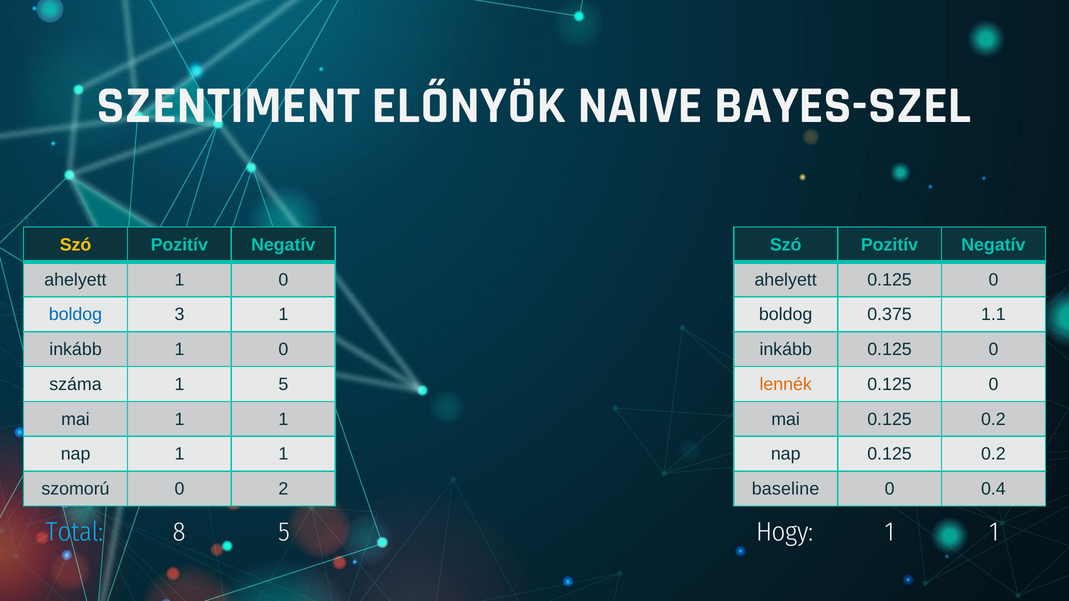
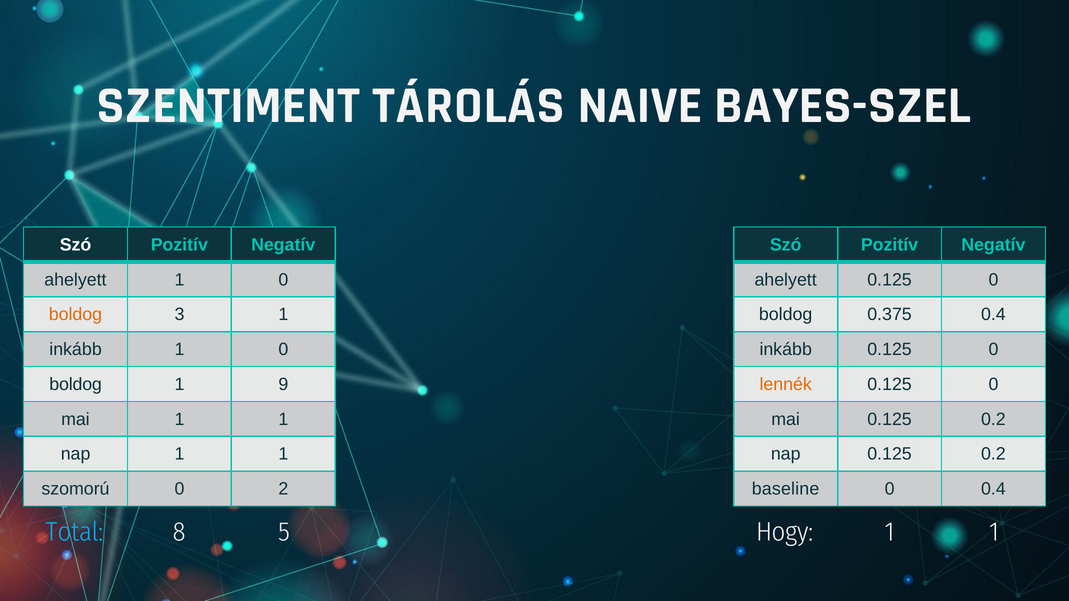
ELŐNYÖK: ELŐNYÖK -> TÁROLÁS (469, 105)
Szó colour: yellow -> white (76, 245)
boldog colour: blue -> orange (75, 315)
0.375 1.1: 1.1 -> 0.4 (993, 315)
száma: száma -> boldog (76, 385)
1 5: 5 -> 9 (283, 385)
